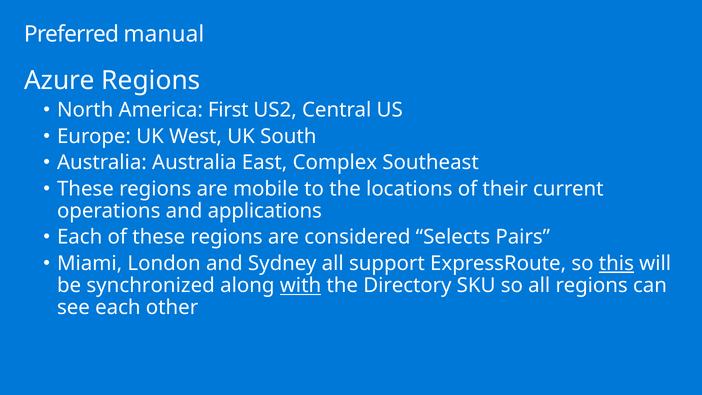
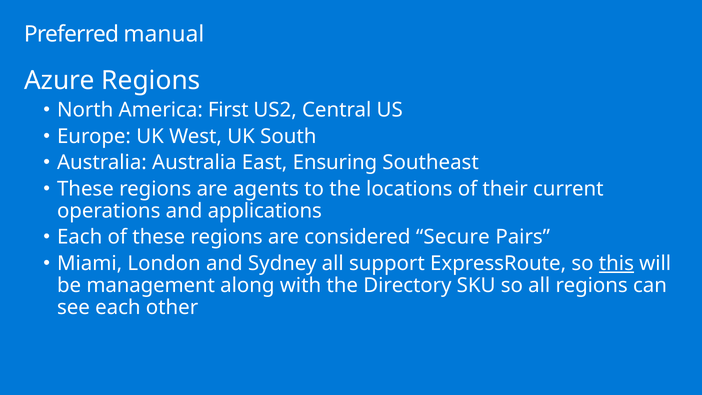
Complex: Complex -> Ensuring (335, 163)
mobile: mobile -> agents (266, 189)
Selects: Selects -> Secure (453, 237)
synchronized: synchronized -> management (151, 285)
with underline: present -> none (300, 285)
